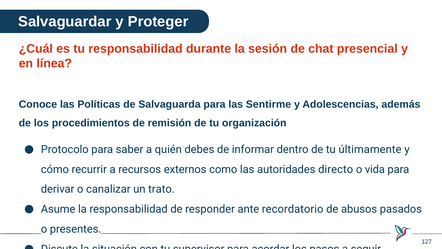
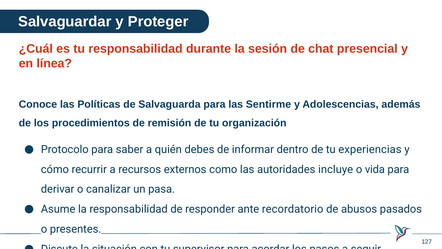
últimamente: últimamente -> experiencias (370, 149)
directo: directo -> incluye (336, 169)
trato: trato -> pasa (162, 189)
